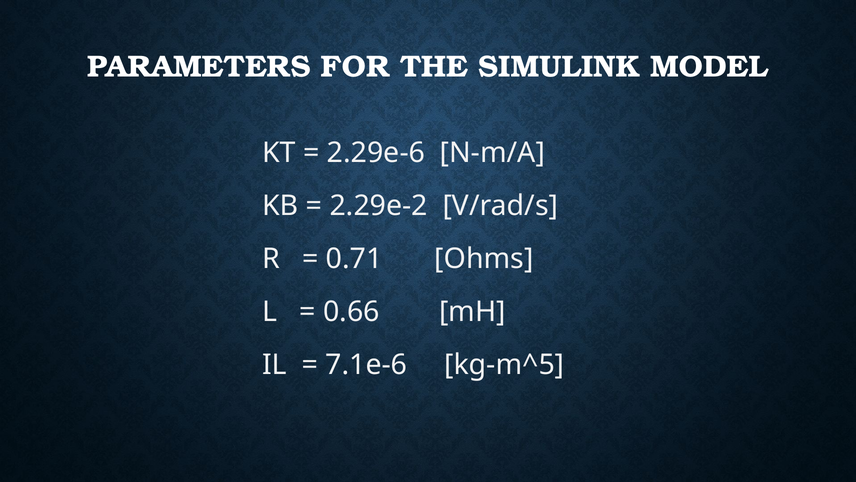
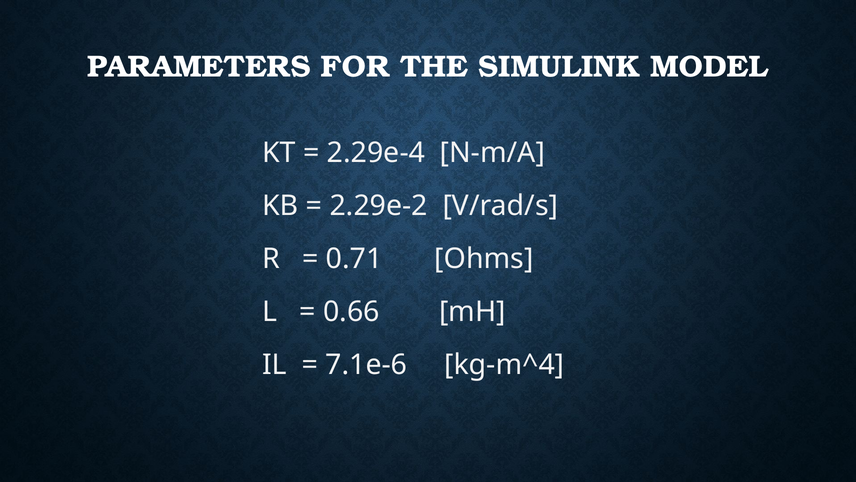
2.29e-6: 2.29e-6 -> 2.29e-4 (376, 152)
kg-m^5: kg-m^5 -> kg-m^4 (504, 364)
